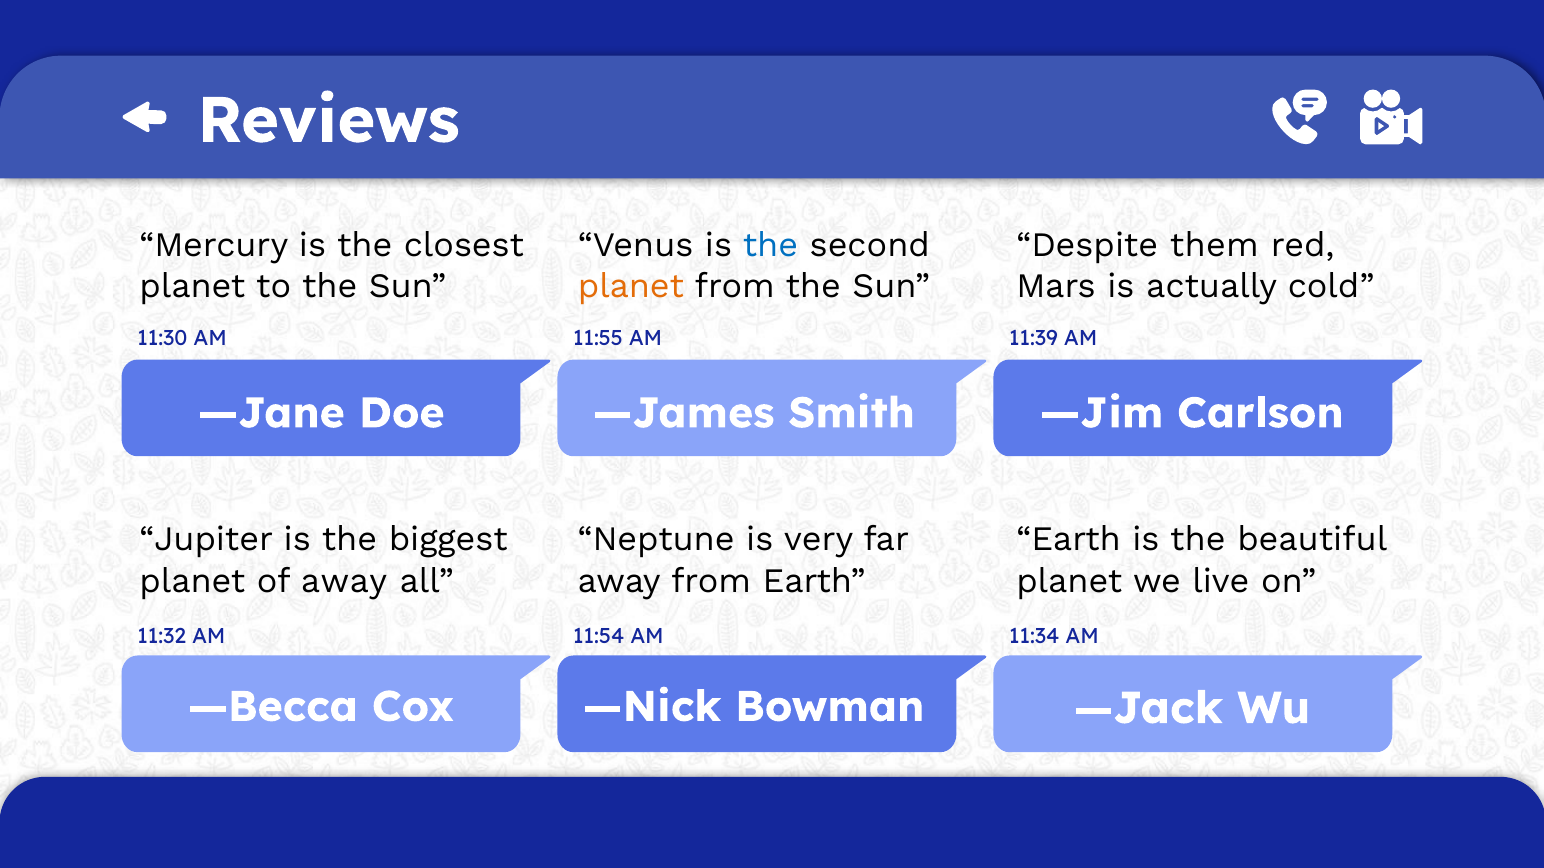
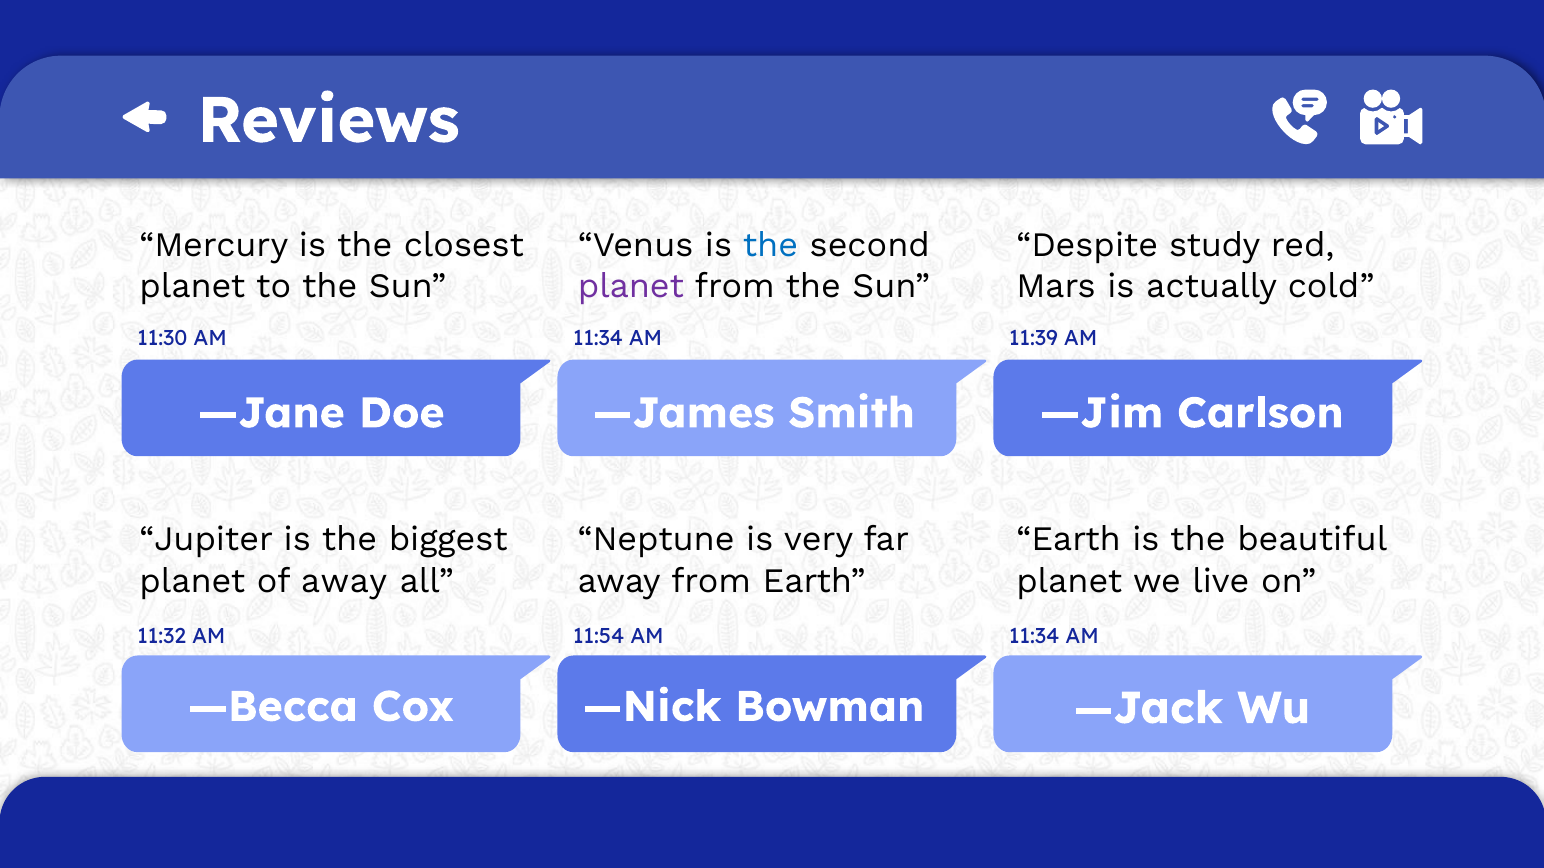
them: them -> study (1215, 245)
planet colour: orange -> purple (631, 286)
11:30 AM 11:55: 11:55 -> 11:34 (598, 339)
